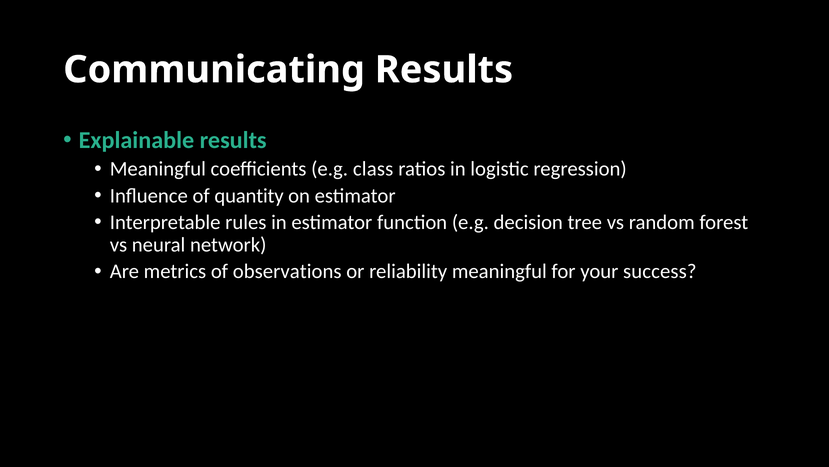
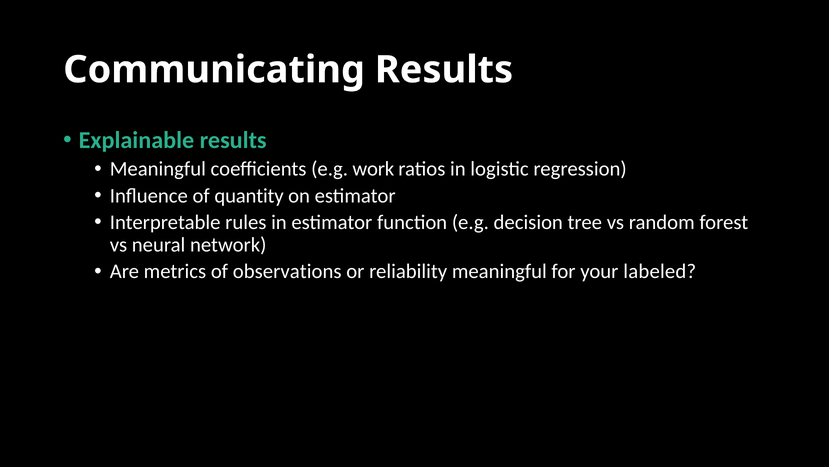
class: class -> work (373, 169)
success: success -> labeled (660, 271)
